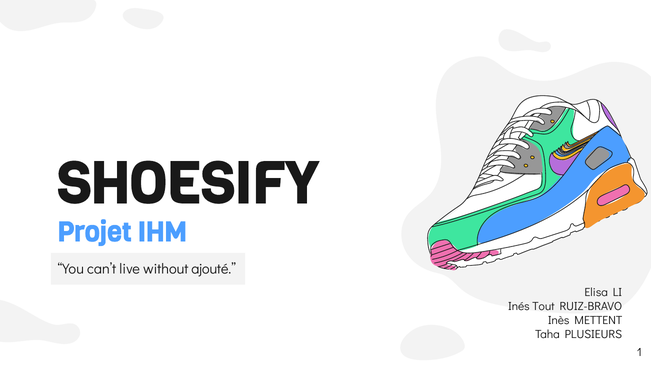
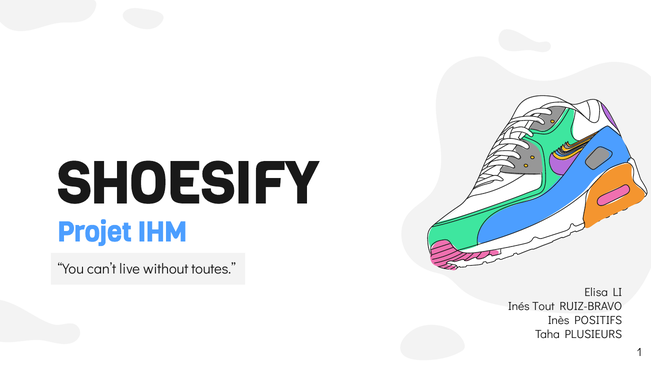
ajouté: ajouté -> toutes (214, 269)
METTENT: METTENT -> POSITIFS (598, 321)
